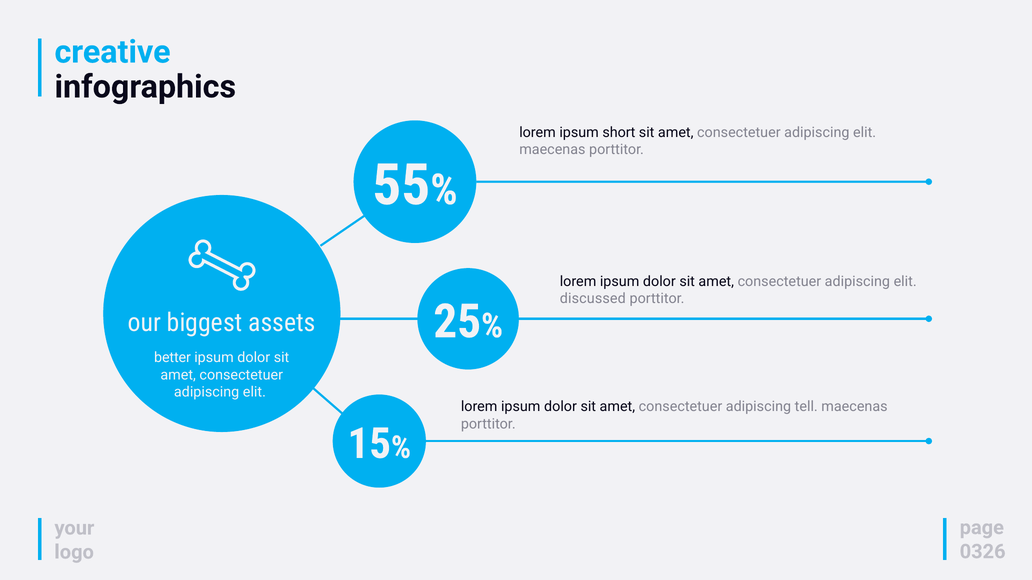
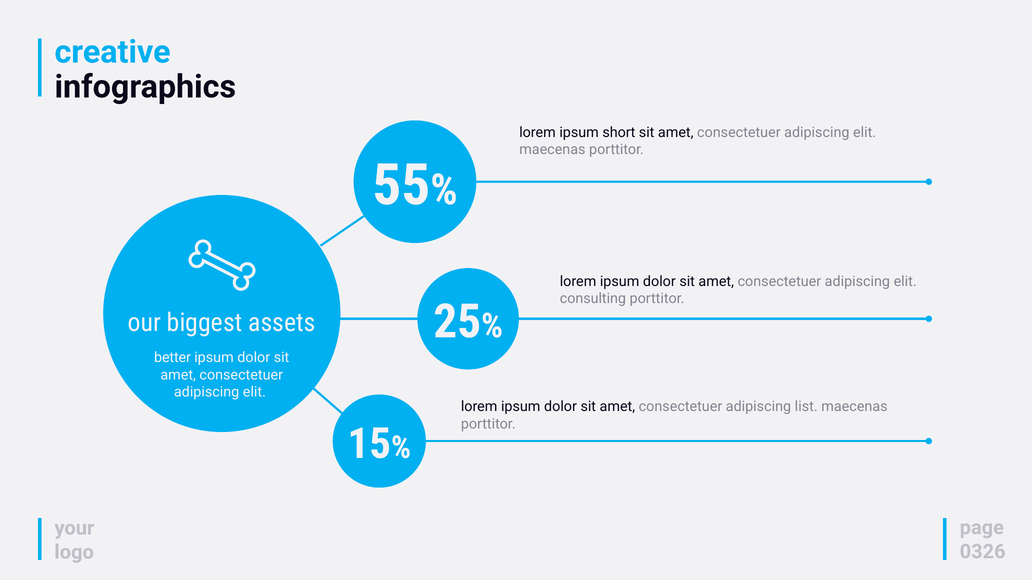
discussed: discussed -> consulting (593, 299)
tell: tell -> list (806, 407)
